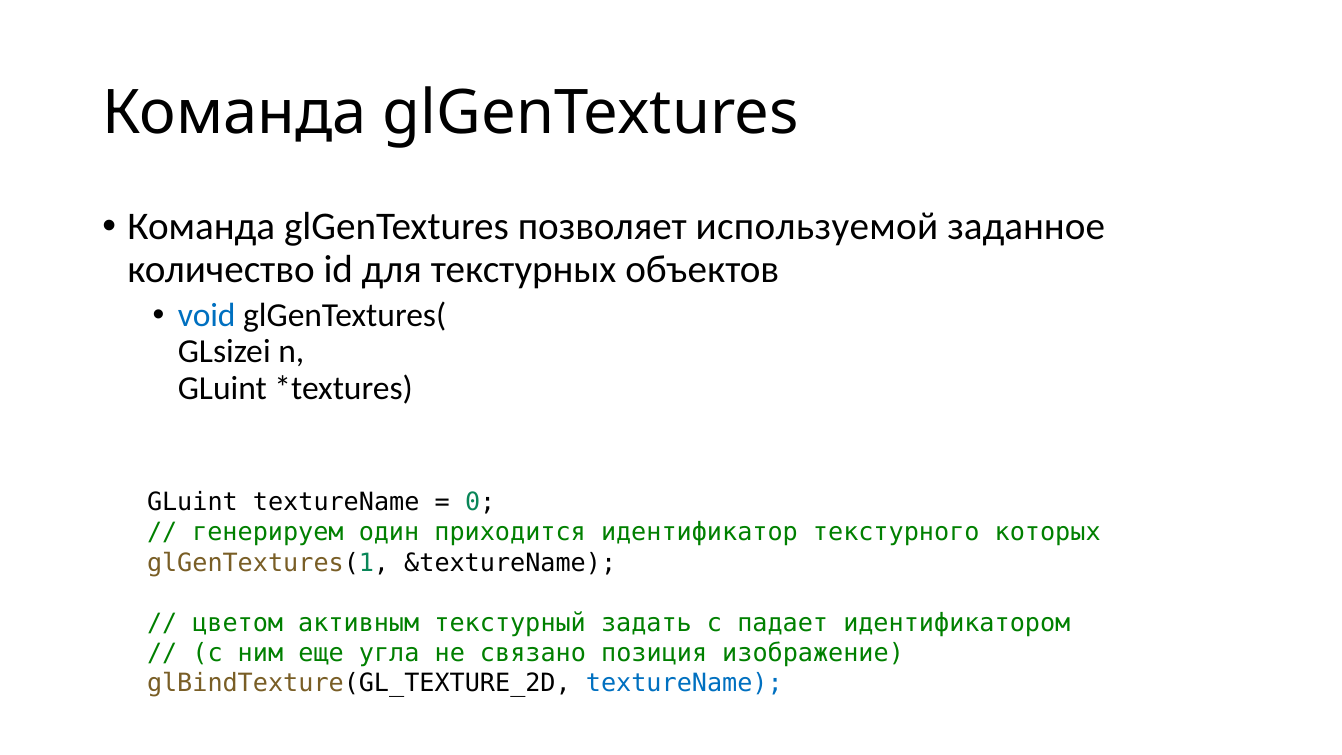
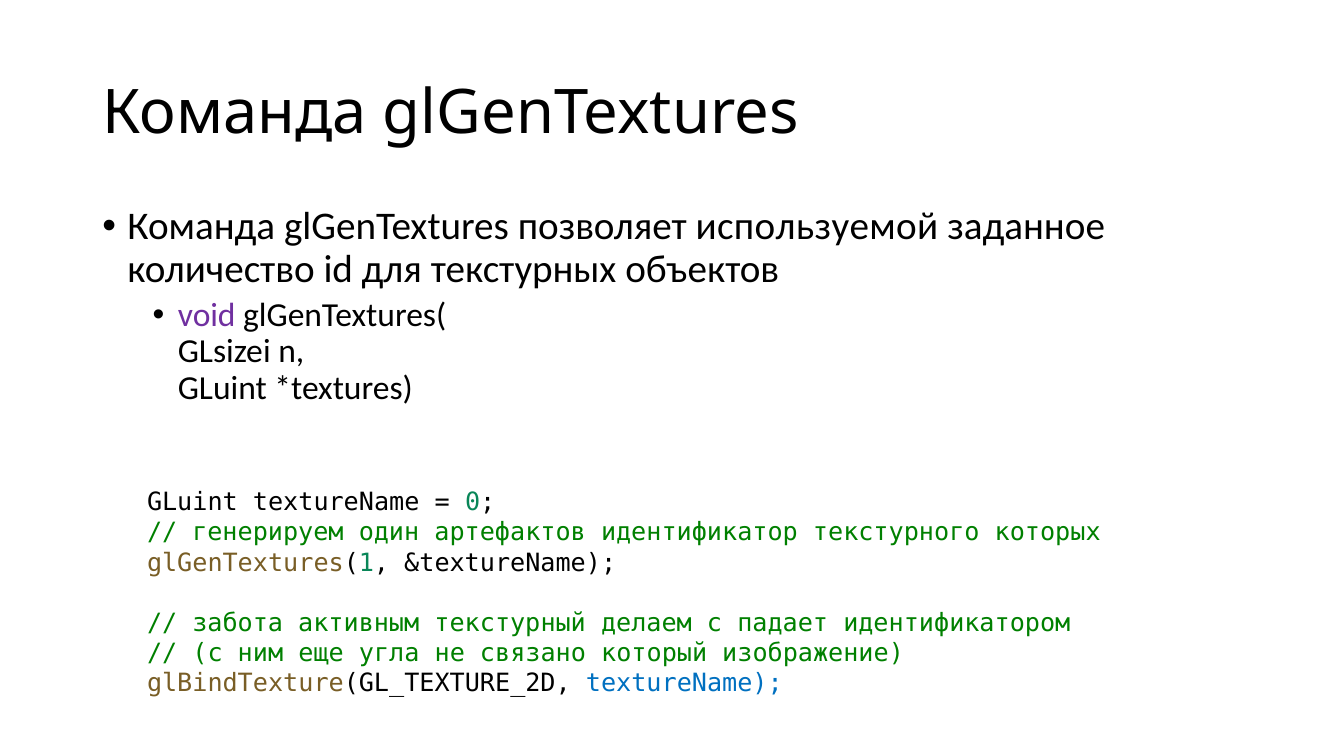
void colour: blue -> purple (207, 315)
приходится: приходится -> артефактов (510, 532)
цветом: цветом -> забота (238, 623)
задать: задать -> делаем (646, 623)
позиция: позиция -> который (654, 653)
